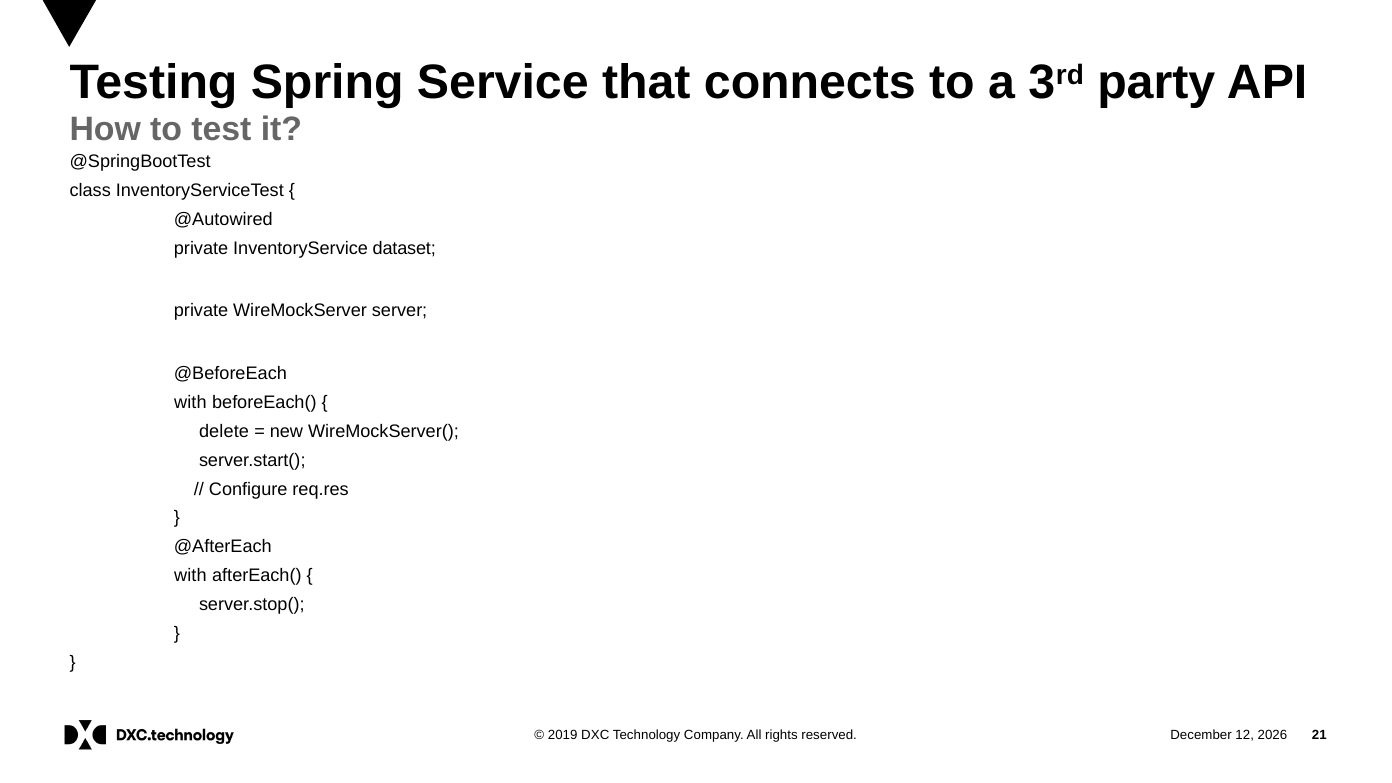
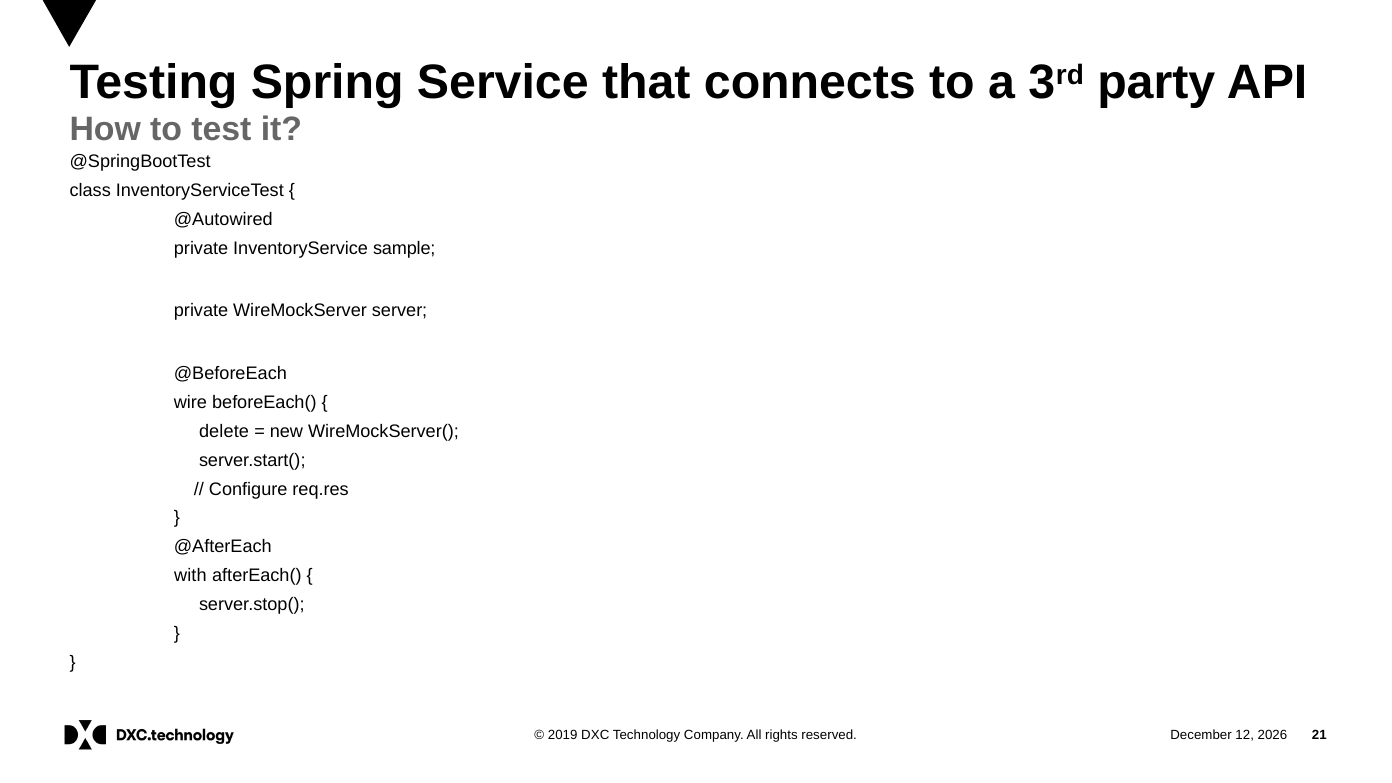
dataset: dataset -> sample (404, 249)
with: with -> wire (190, 402)
